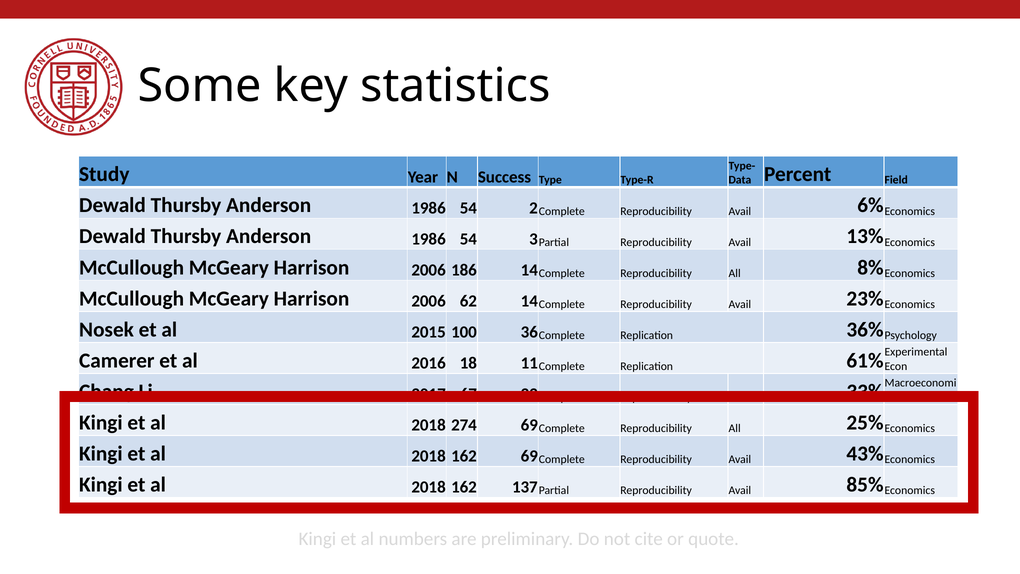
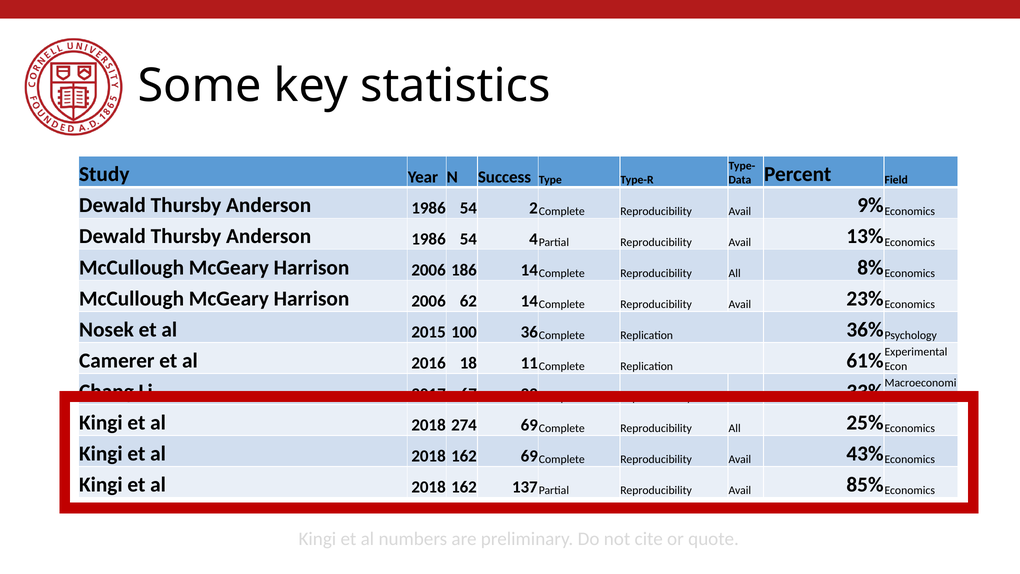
6%: 6% -> 9% (870, 205)
3: 3 -> 4 (534, 239)
